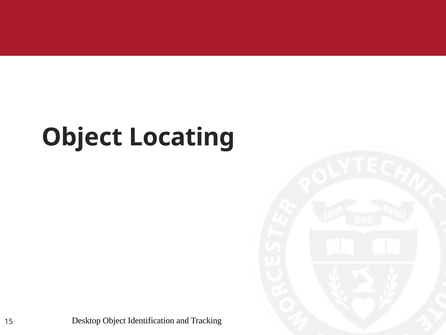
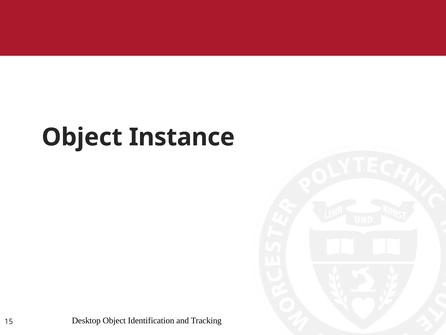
Locating: Locating -> Instance (182, 137)
